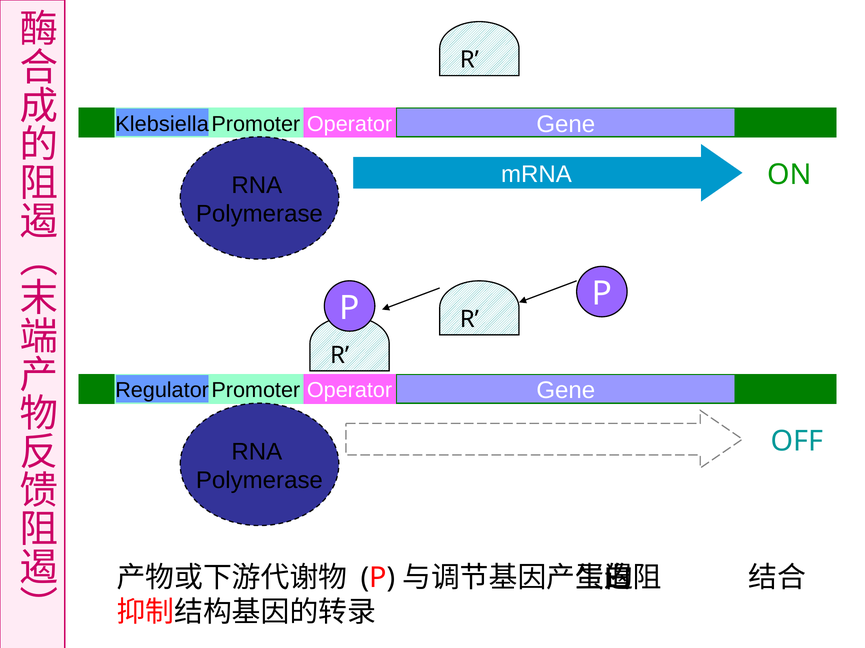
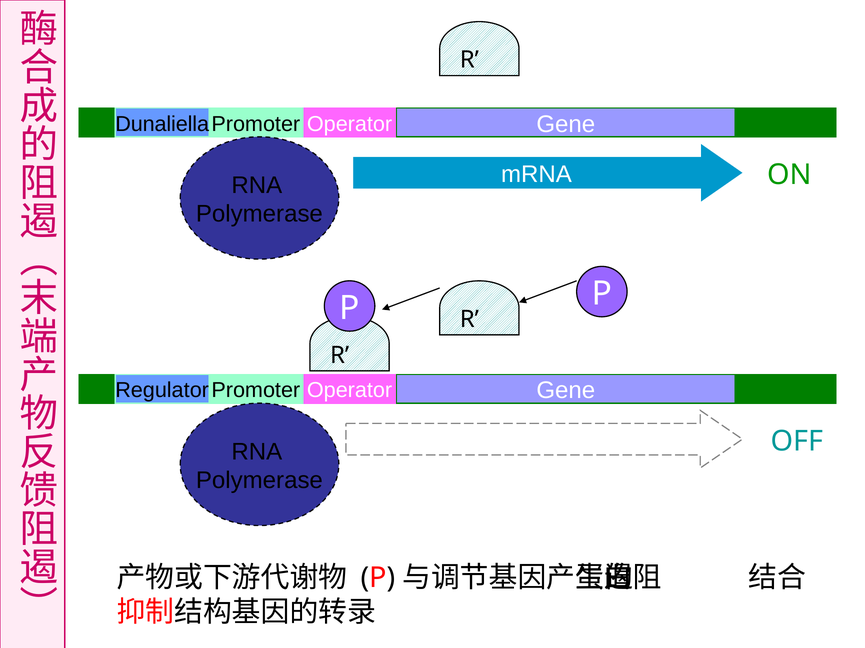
Klebsiella: Klebsiella -> Dunaliella (162, 124)
